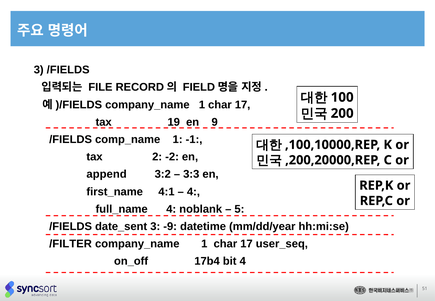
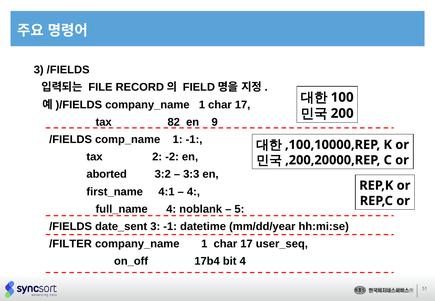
19: 19 -> 82 (174, 122)
append: append -> aborted (107, 174)
3 -9: -9 -> -1 (170, 227)
